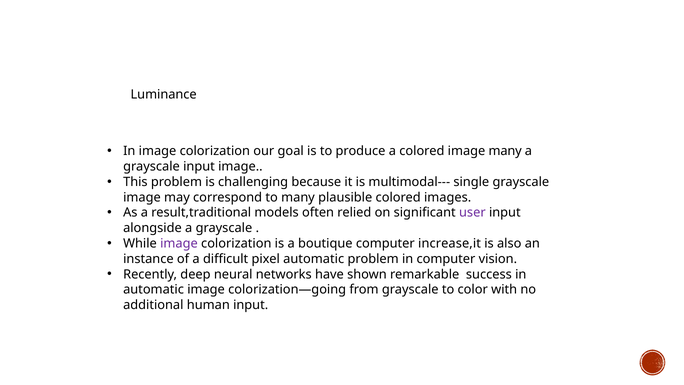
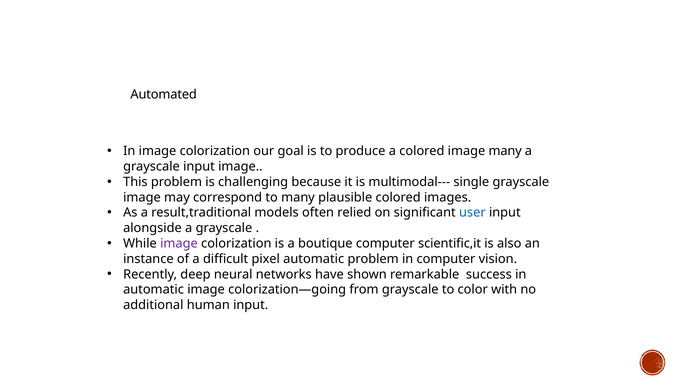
Luminance: Luminance -> Automated (164, 94)
user colour: purple -> blue (472, 213)
increase,it: increase,it -> scientific,it (450, 243)
